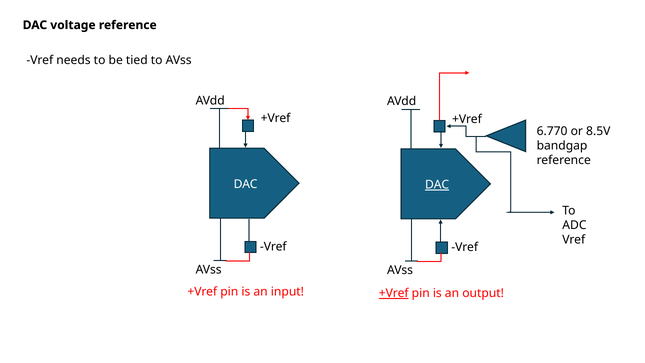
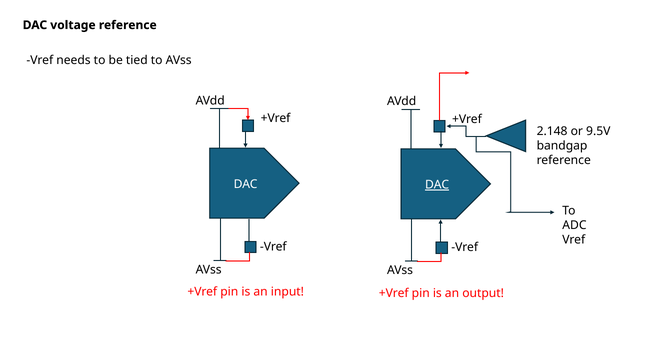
6.770: 6.770 -> 2.148 (552, 131)
8.5V: 8.5V -> 9.5V (598, 131)
+Vref underline: present -> none (394, 293)
